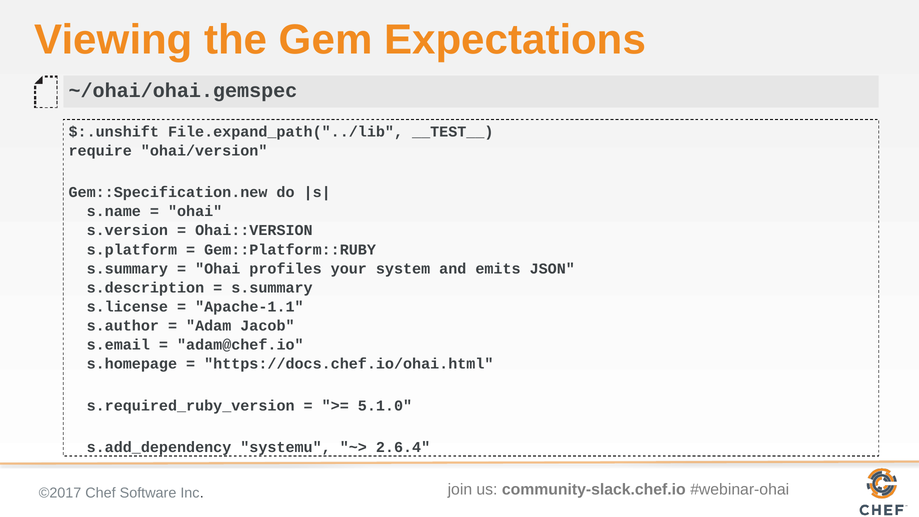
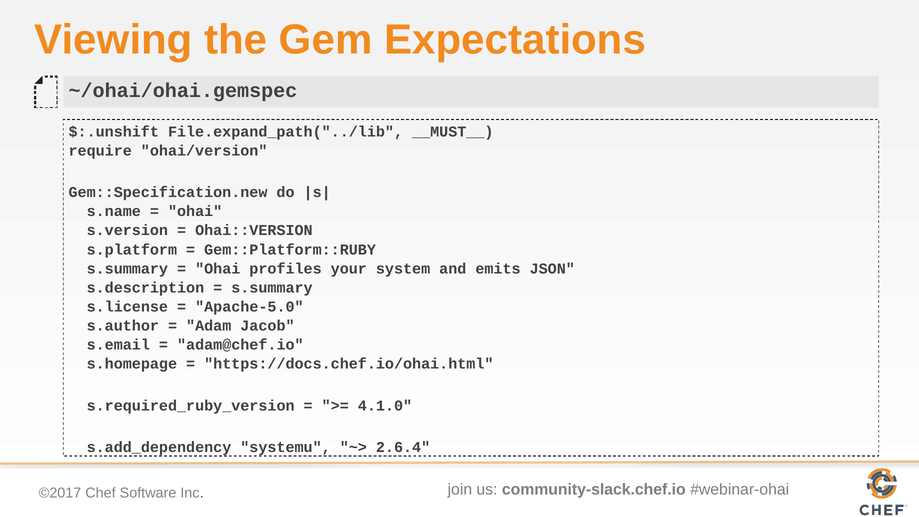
__TEST__: __TEST__ -> __MUST__ (453, 132)
Apache-1.1: Apache-1.1 -> Apache-5.0 (249, 307)
5.1.0: 5.1.0 -> 4.1.0 (385, 406)
